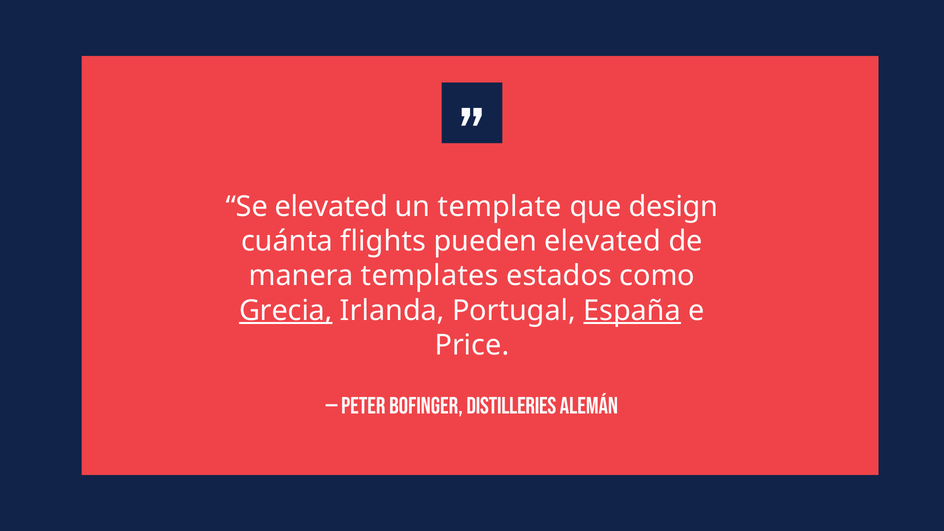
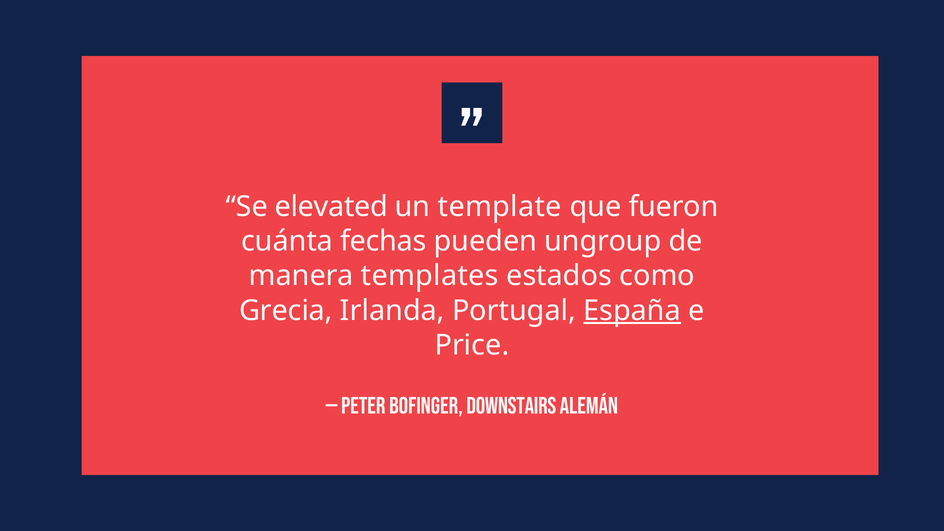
design: design -> fueron (673, 207)
flights: flights -> fechas (383, 241)
pueden elevated: elevated -> ungroup (603, 241)
Grecia underline: present -> none (286, 311)
DISTILLERIES: DISTILLERIES -> DOWNSTAIRS (511, 406)
